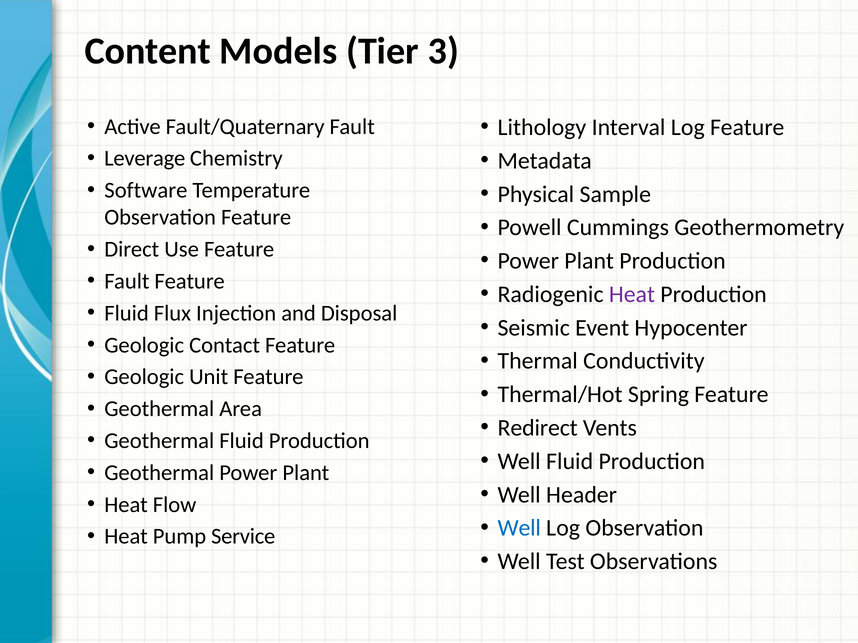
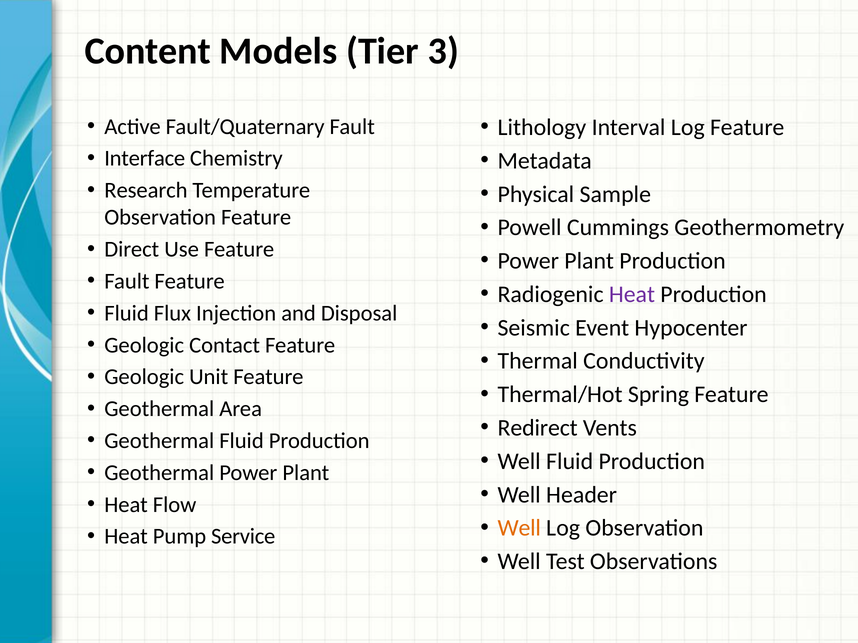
Leverage: Leverage -> Interface (145, 159)
Software: Software -> Research (146, 191)
Well colour: blue -> orange (519, 528)
